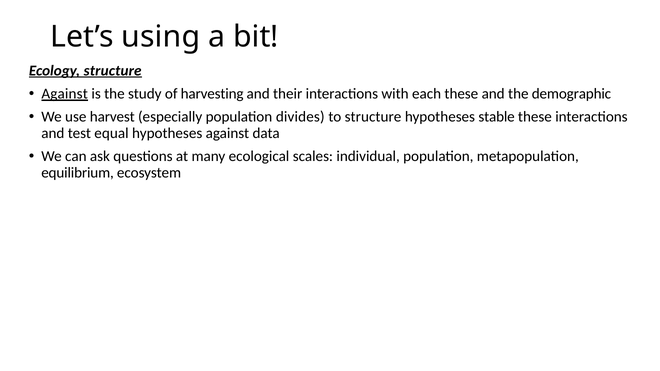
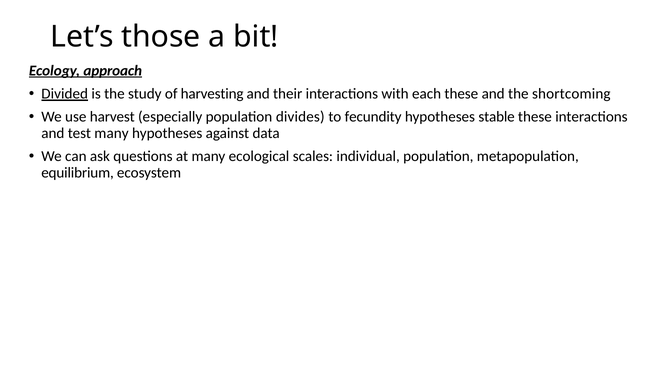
using: using -> those (161, 37)
Ecology structure: structure -> approach (113, 71)
Against: Against -> Divided (65, 94)
demographic: demographic -> shortcoming (571, 94)
to structure: structure -> fecundity (373, 117)
test equal: equal -> many (112, 133)
